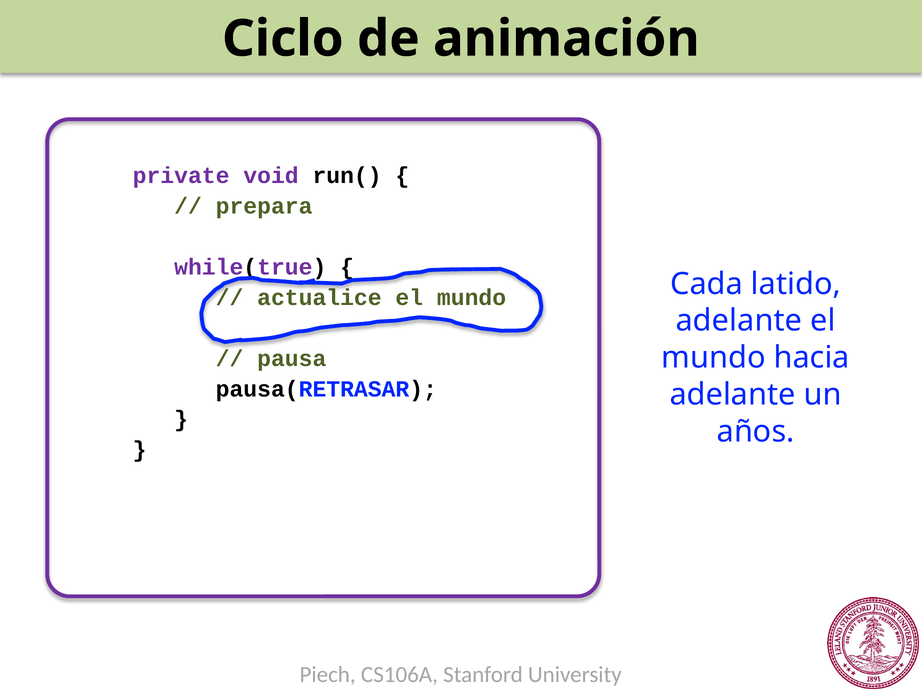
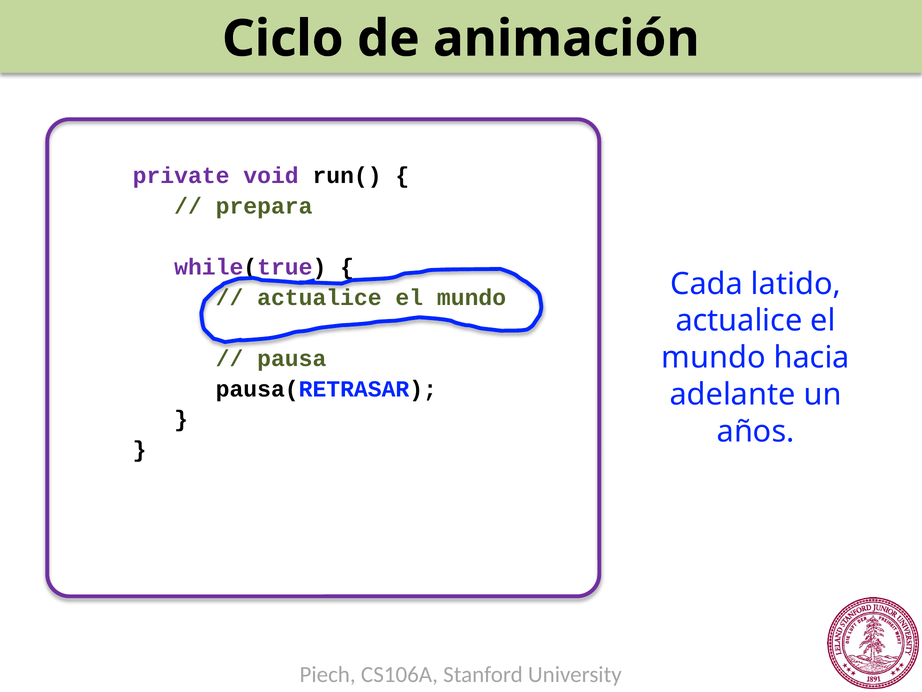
adelante: adelante -> actualice (739, 321)
